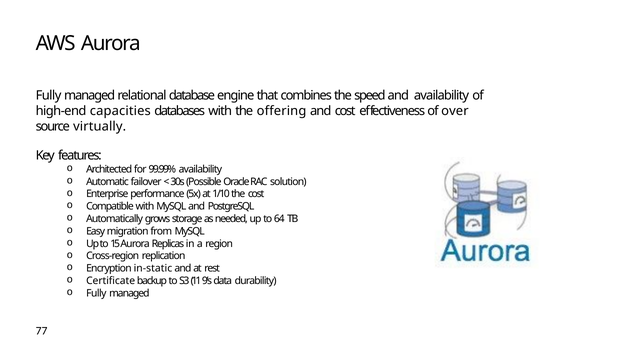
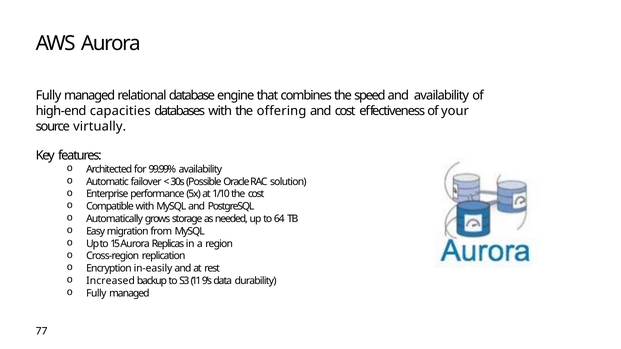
over: over -> your (455, 111)
in-static: in-static -> in-easily (153, 269)
Certificate: Certificate -> Increased (111, 281)
